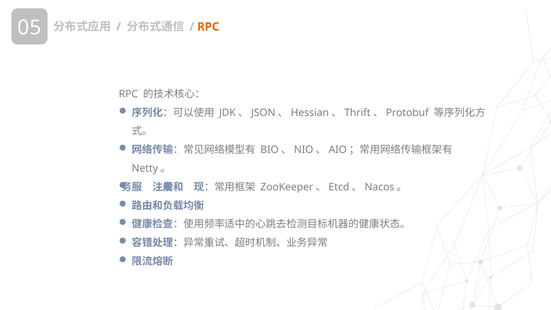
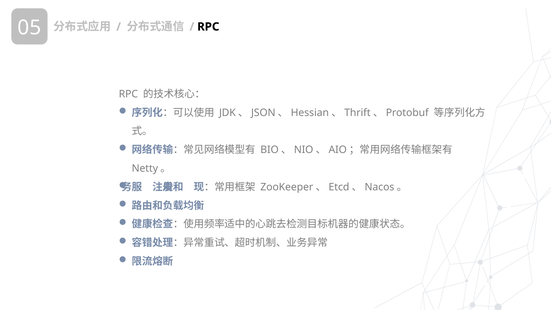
RPC colour: orange -> black (208, 27)
